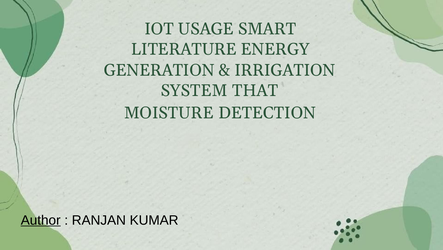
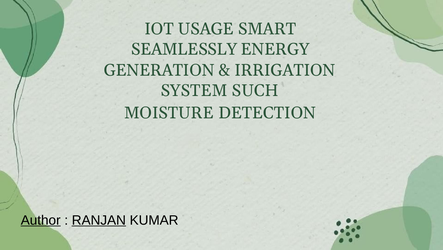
LITERATURE: LITERATURE -> SEAMLESSLY (184, 49)
THAT: THAT -> SUCH (255, 90)
RANJAN underline: none -> present (99, 220)
